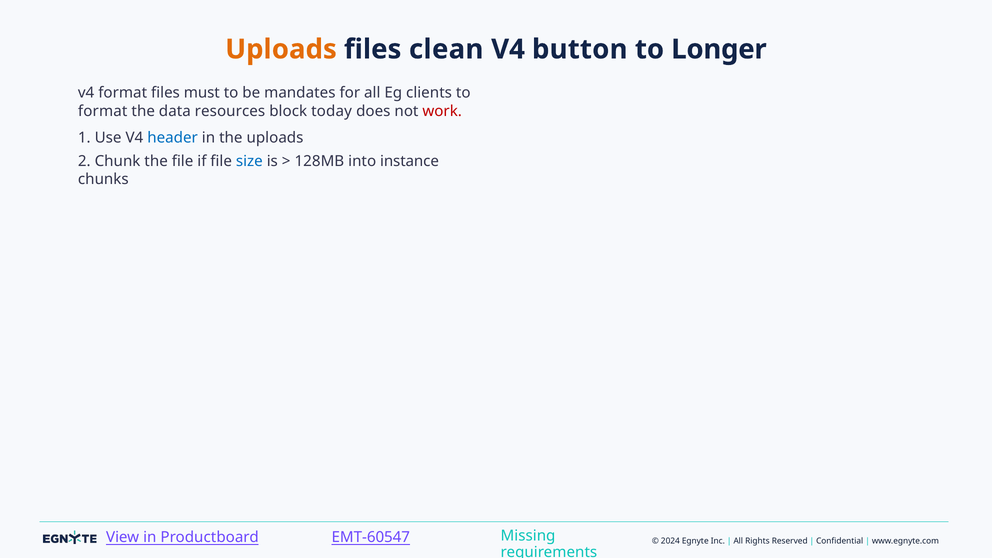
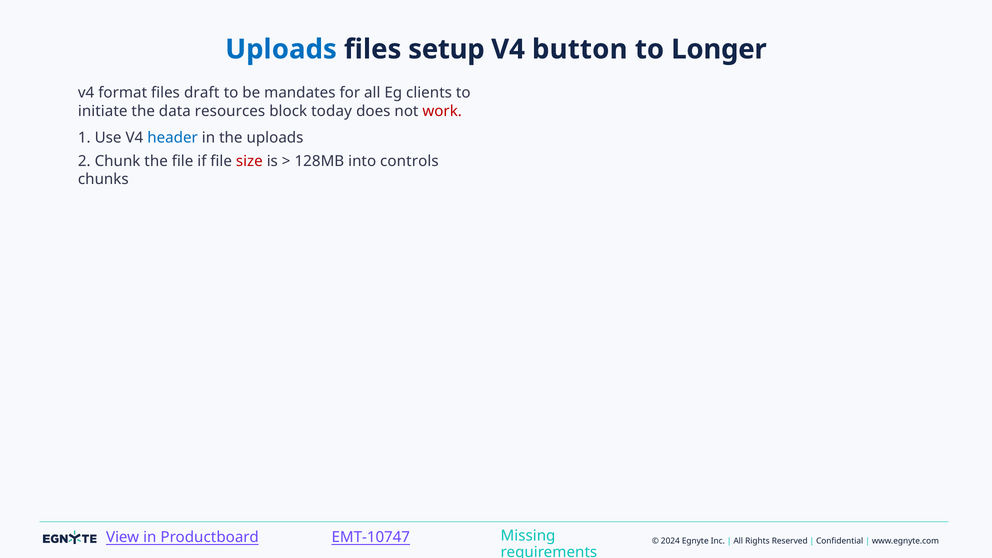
Uploads colour: orange -> blue (281, 49)
clean: clean -> setup (446, 49)
must: must -> draft (202, 93)
format: format -> initiate (103, 111)
size colour: blue -> red (249, 161)
instance: instance -> controls (409, 161)
EMT-60547: EMT-60547 -> EMT-10747 (371, 538)
